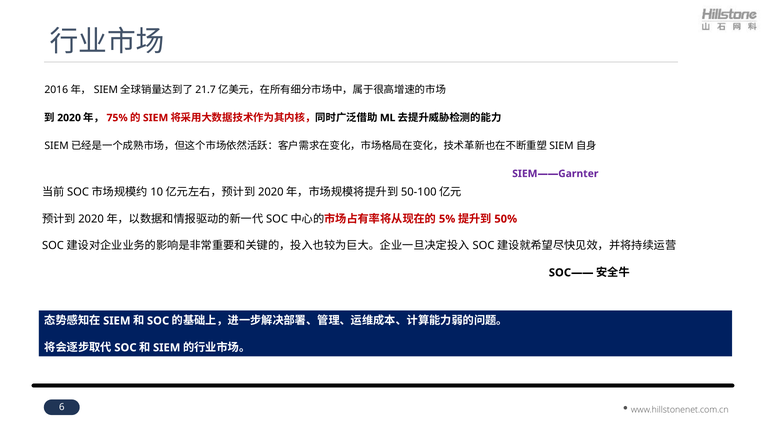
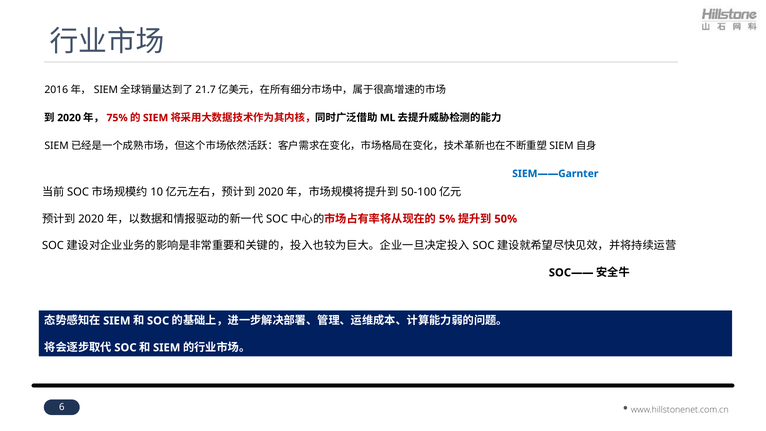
SIEM——Garnter colour: purple -> blue (555, 174)
